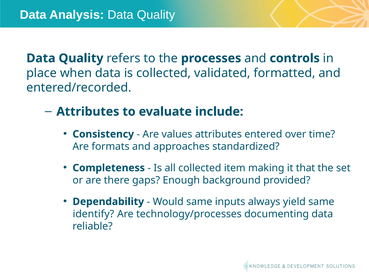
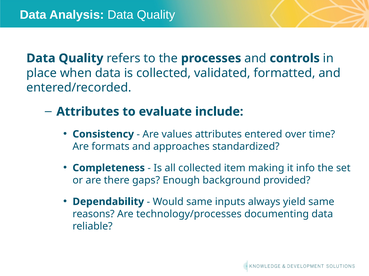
that: that -> info (305, 168)
identify: identify -> reasons (94, 214)
